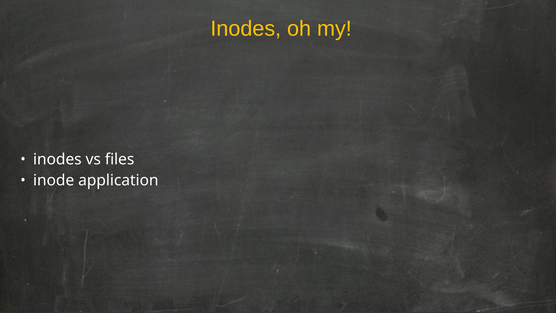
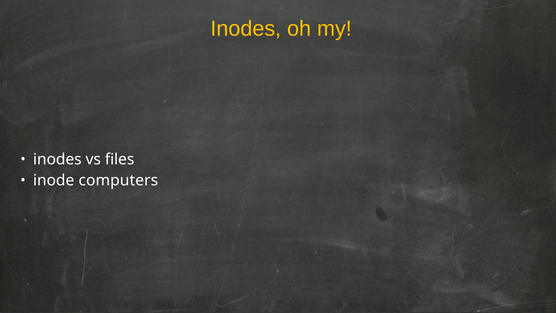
application: application -> computers (118, 180)
